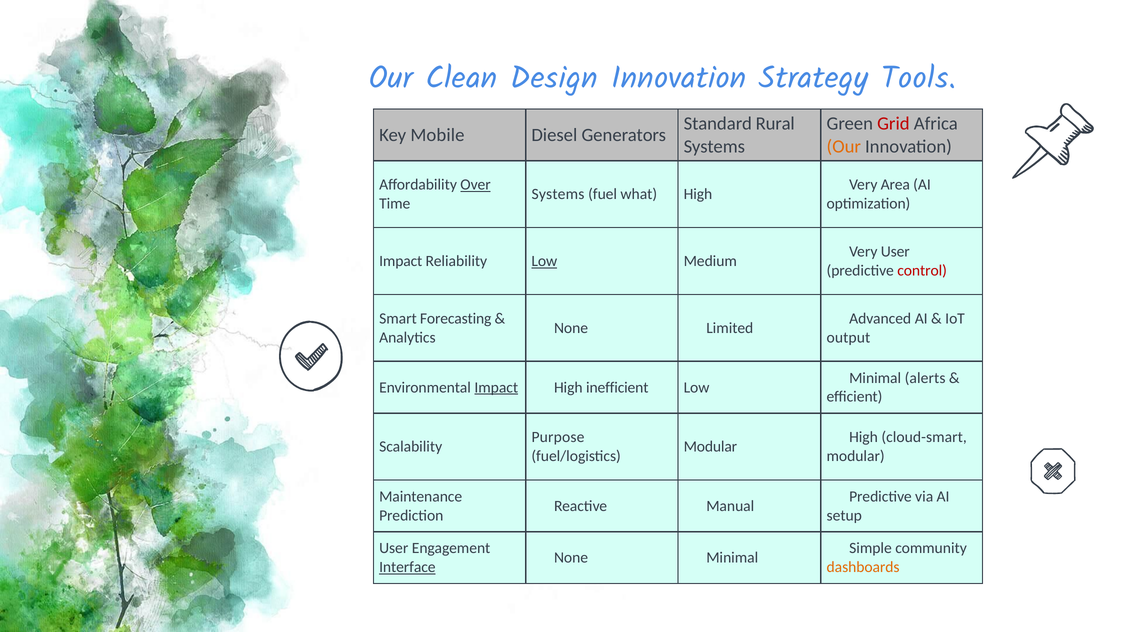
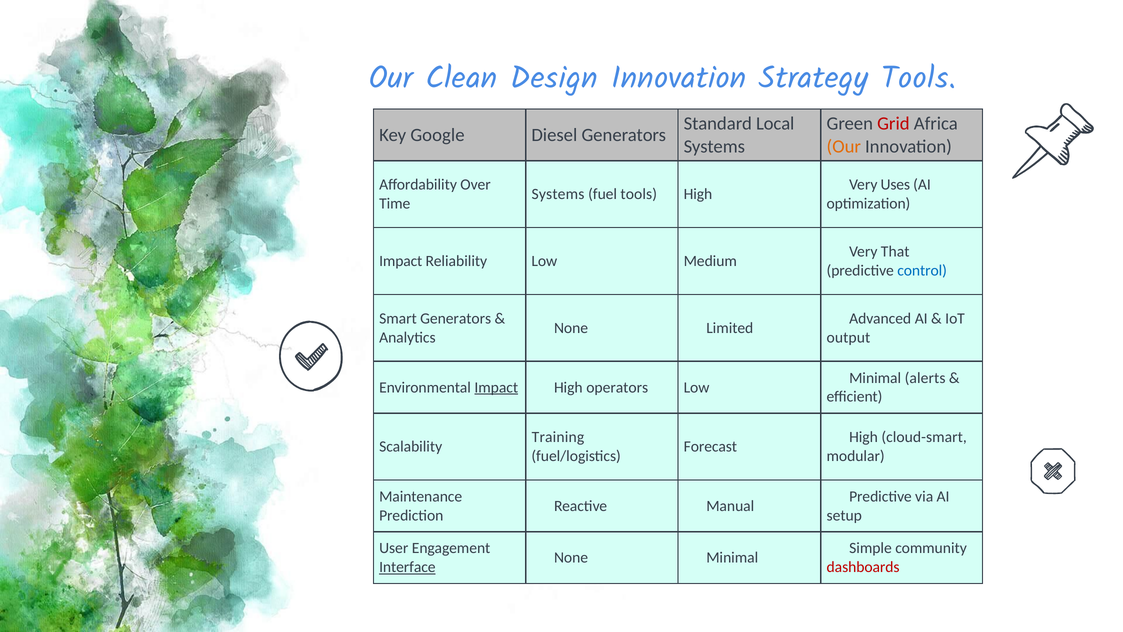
Rural: Rural -> Local (775, 124)
Mobile: Mobile -> Google (437, 135)
Area: Area -> Uses (895, 185)
Over underline: present -> none (476, 185)
fuel what: what -> tools (639, 194)
User: User -> That (895, 252)
Low underline: present -> none (544, 261)
control colour: red -> blue (922, 271)
Smart Forecasting: Forecasting -> Generators (456, 318)
inefficient: inefficient -> operators (617, 387)
Purpose: Purpose -> Training (558, 437)
Modular: Modular -> Forecast (710, 446)
dashboards colour: orange -> red (863, 567)
